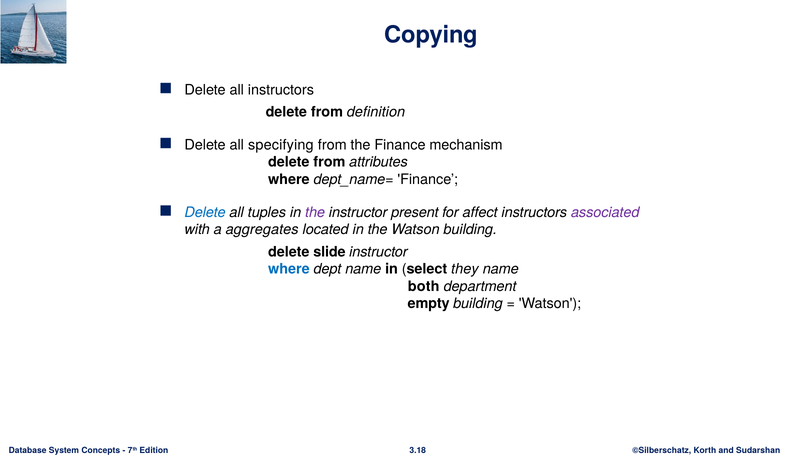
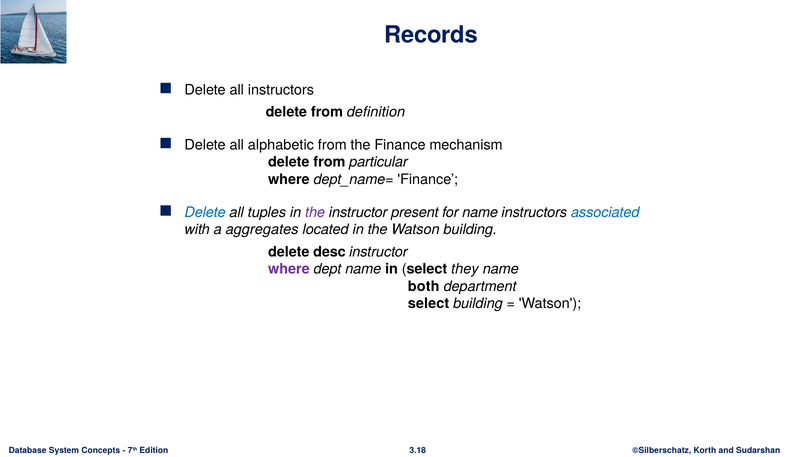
Copying: Copying -> Records (431, 35)
specifying: specifying -> alphabetic (281, 145)
attributes: attributes -> particular (378, 162)
for affect: affect -> name (480, 212)
associated colour: purple -> blue (605, 212)
slide: slide -> desc (329, 252)
where colour: blue -> purple (289, 269)
empty: empty -> select (428, 303)
